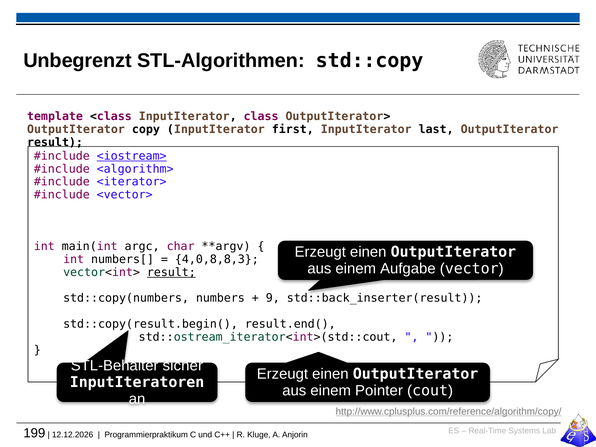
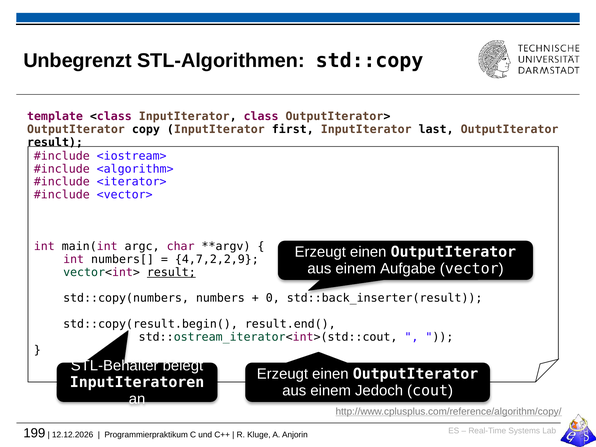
<iostream> underline: present -> none (132, 156)
4,0,8,8,3: 4,0,8,8,3 -> 4,7,2,2,9 (217, 259)
9: 9 -> 0 (273, 298)
sicher: sicher -> belegt (183, 366)
Pointer: Pointer -> Jedoch (379, 391)
